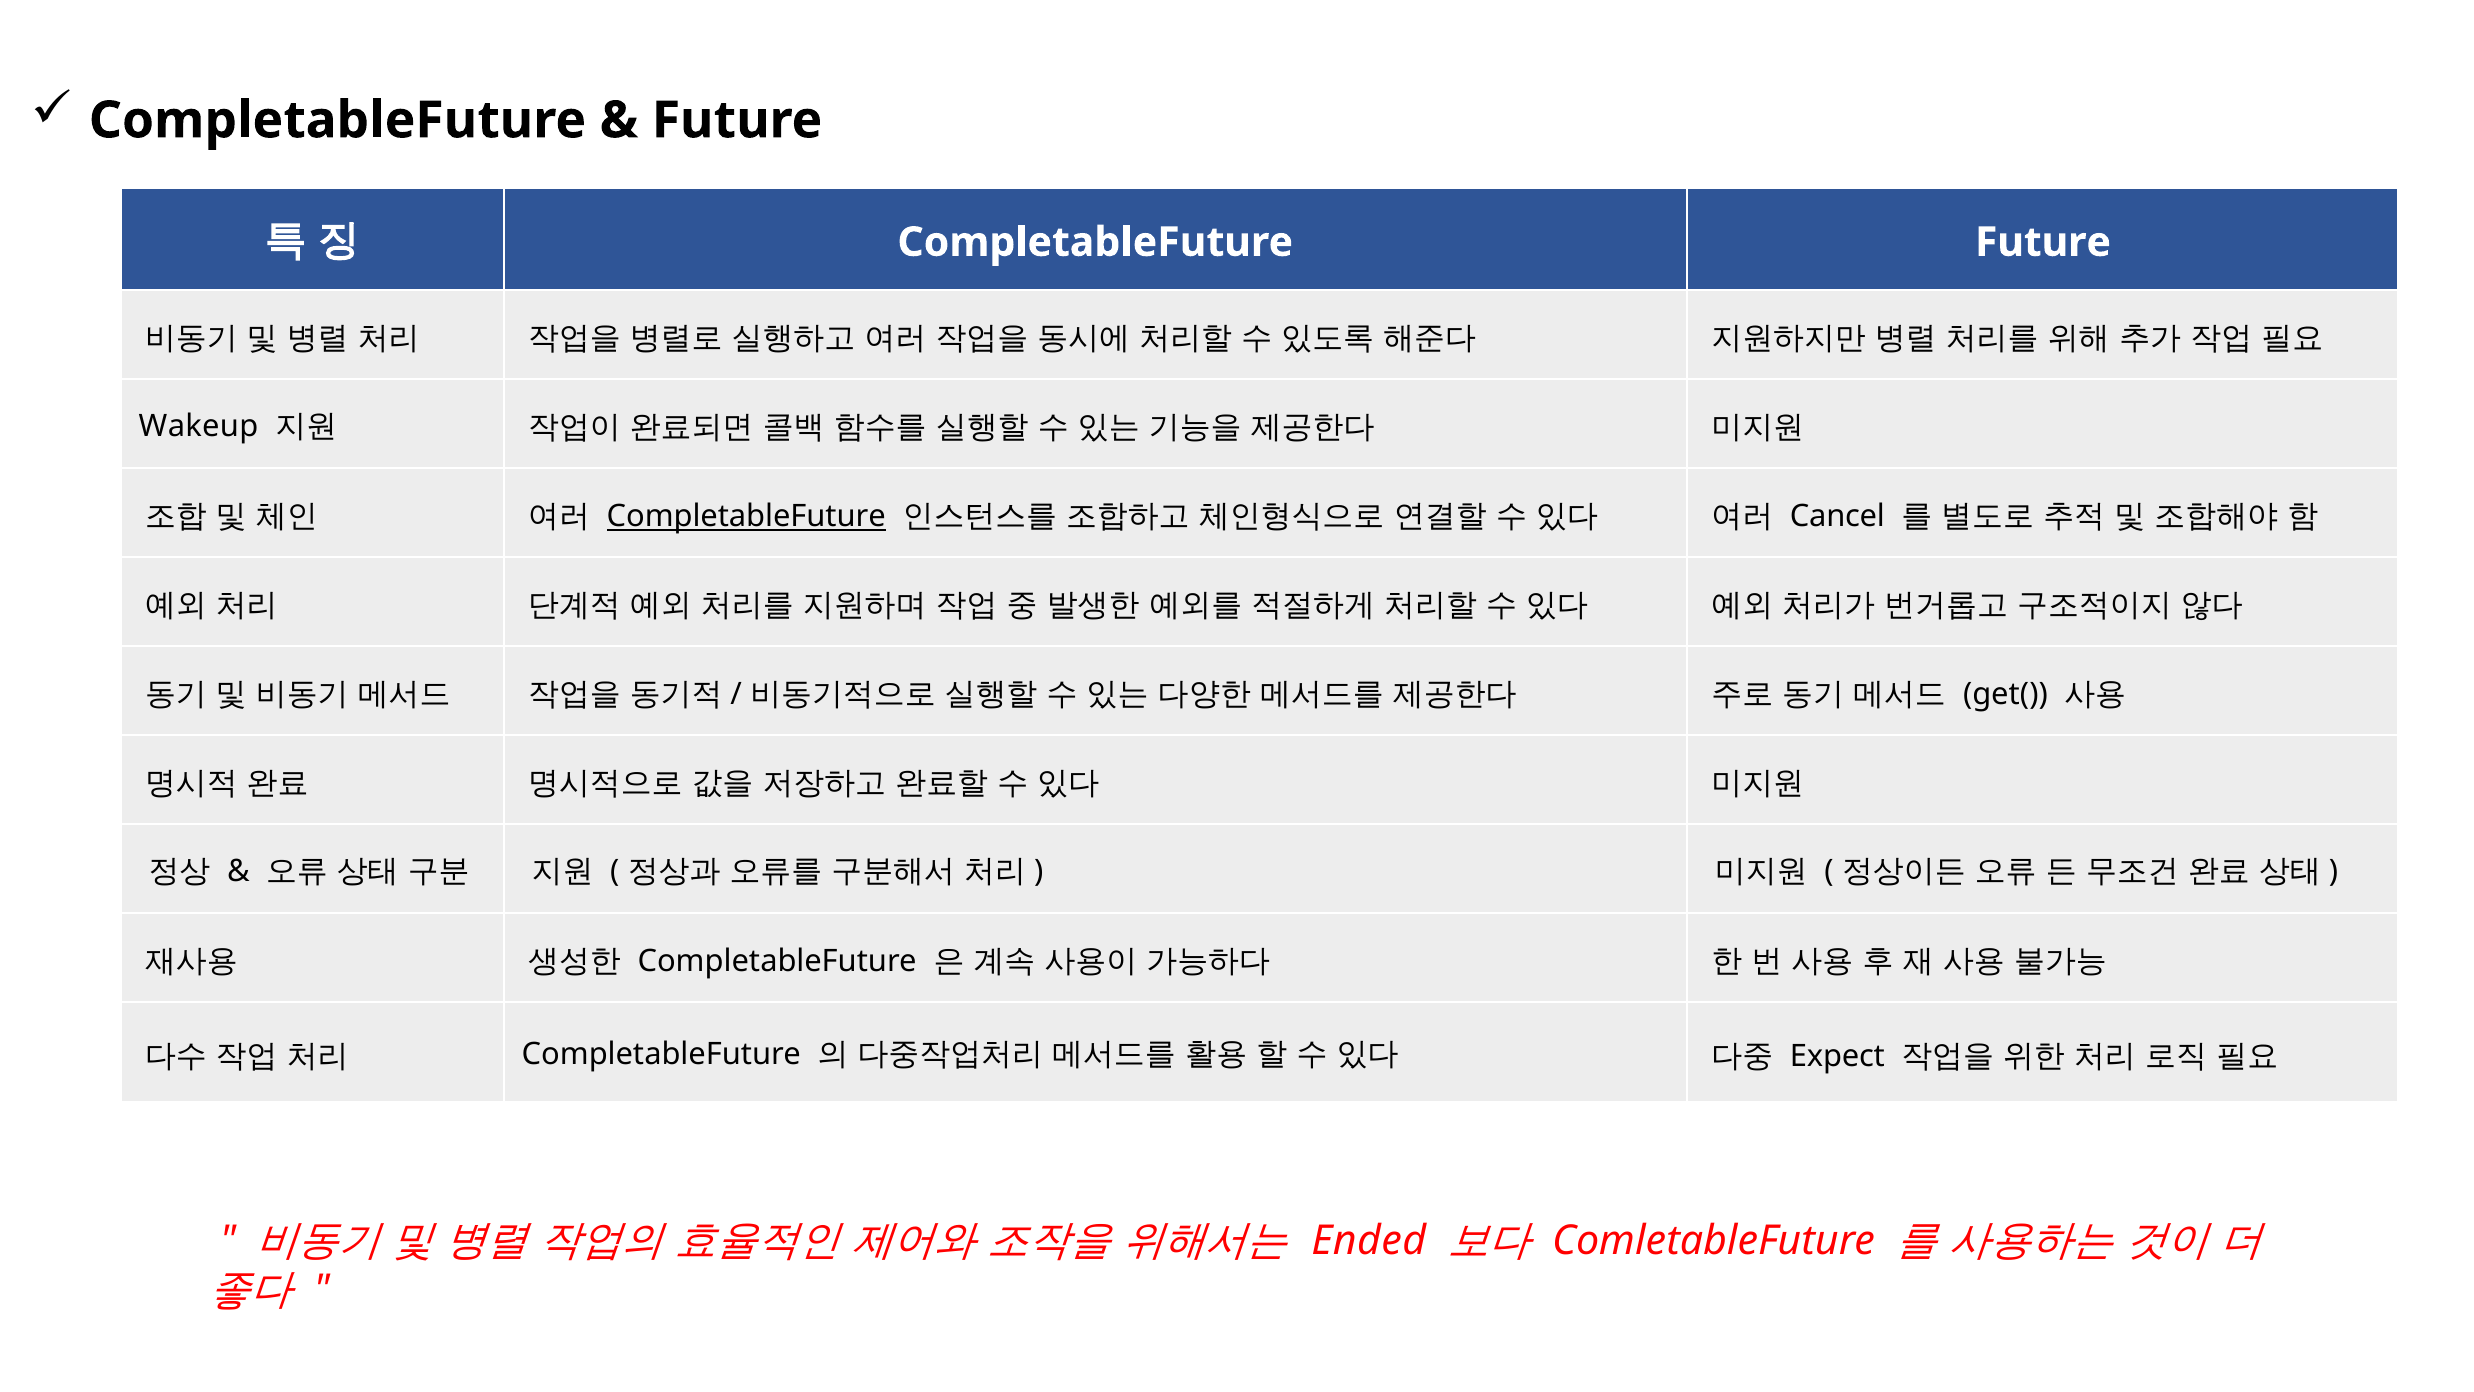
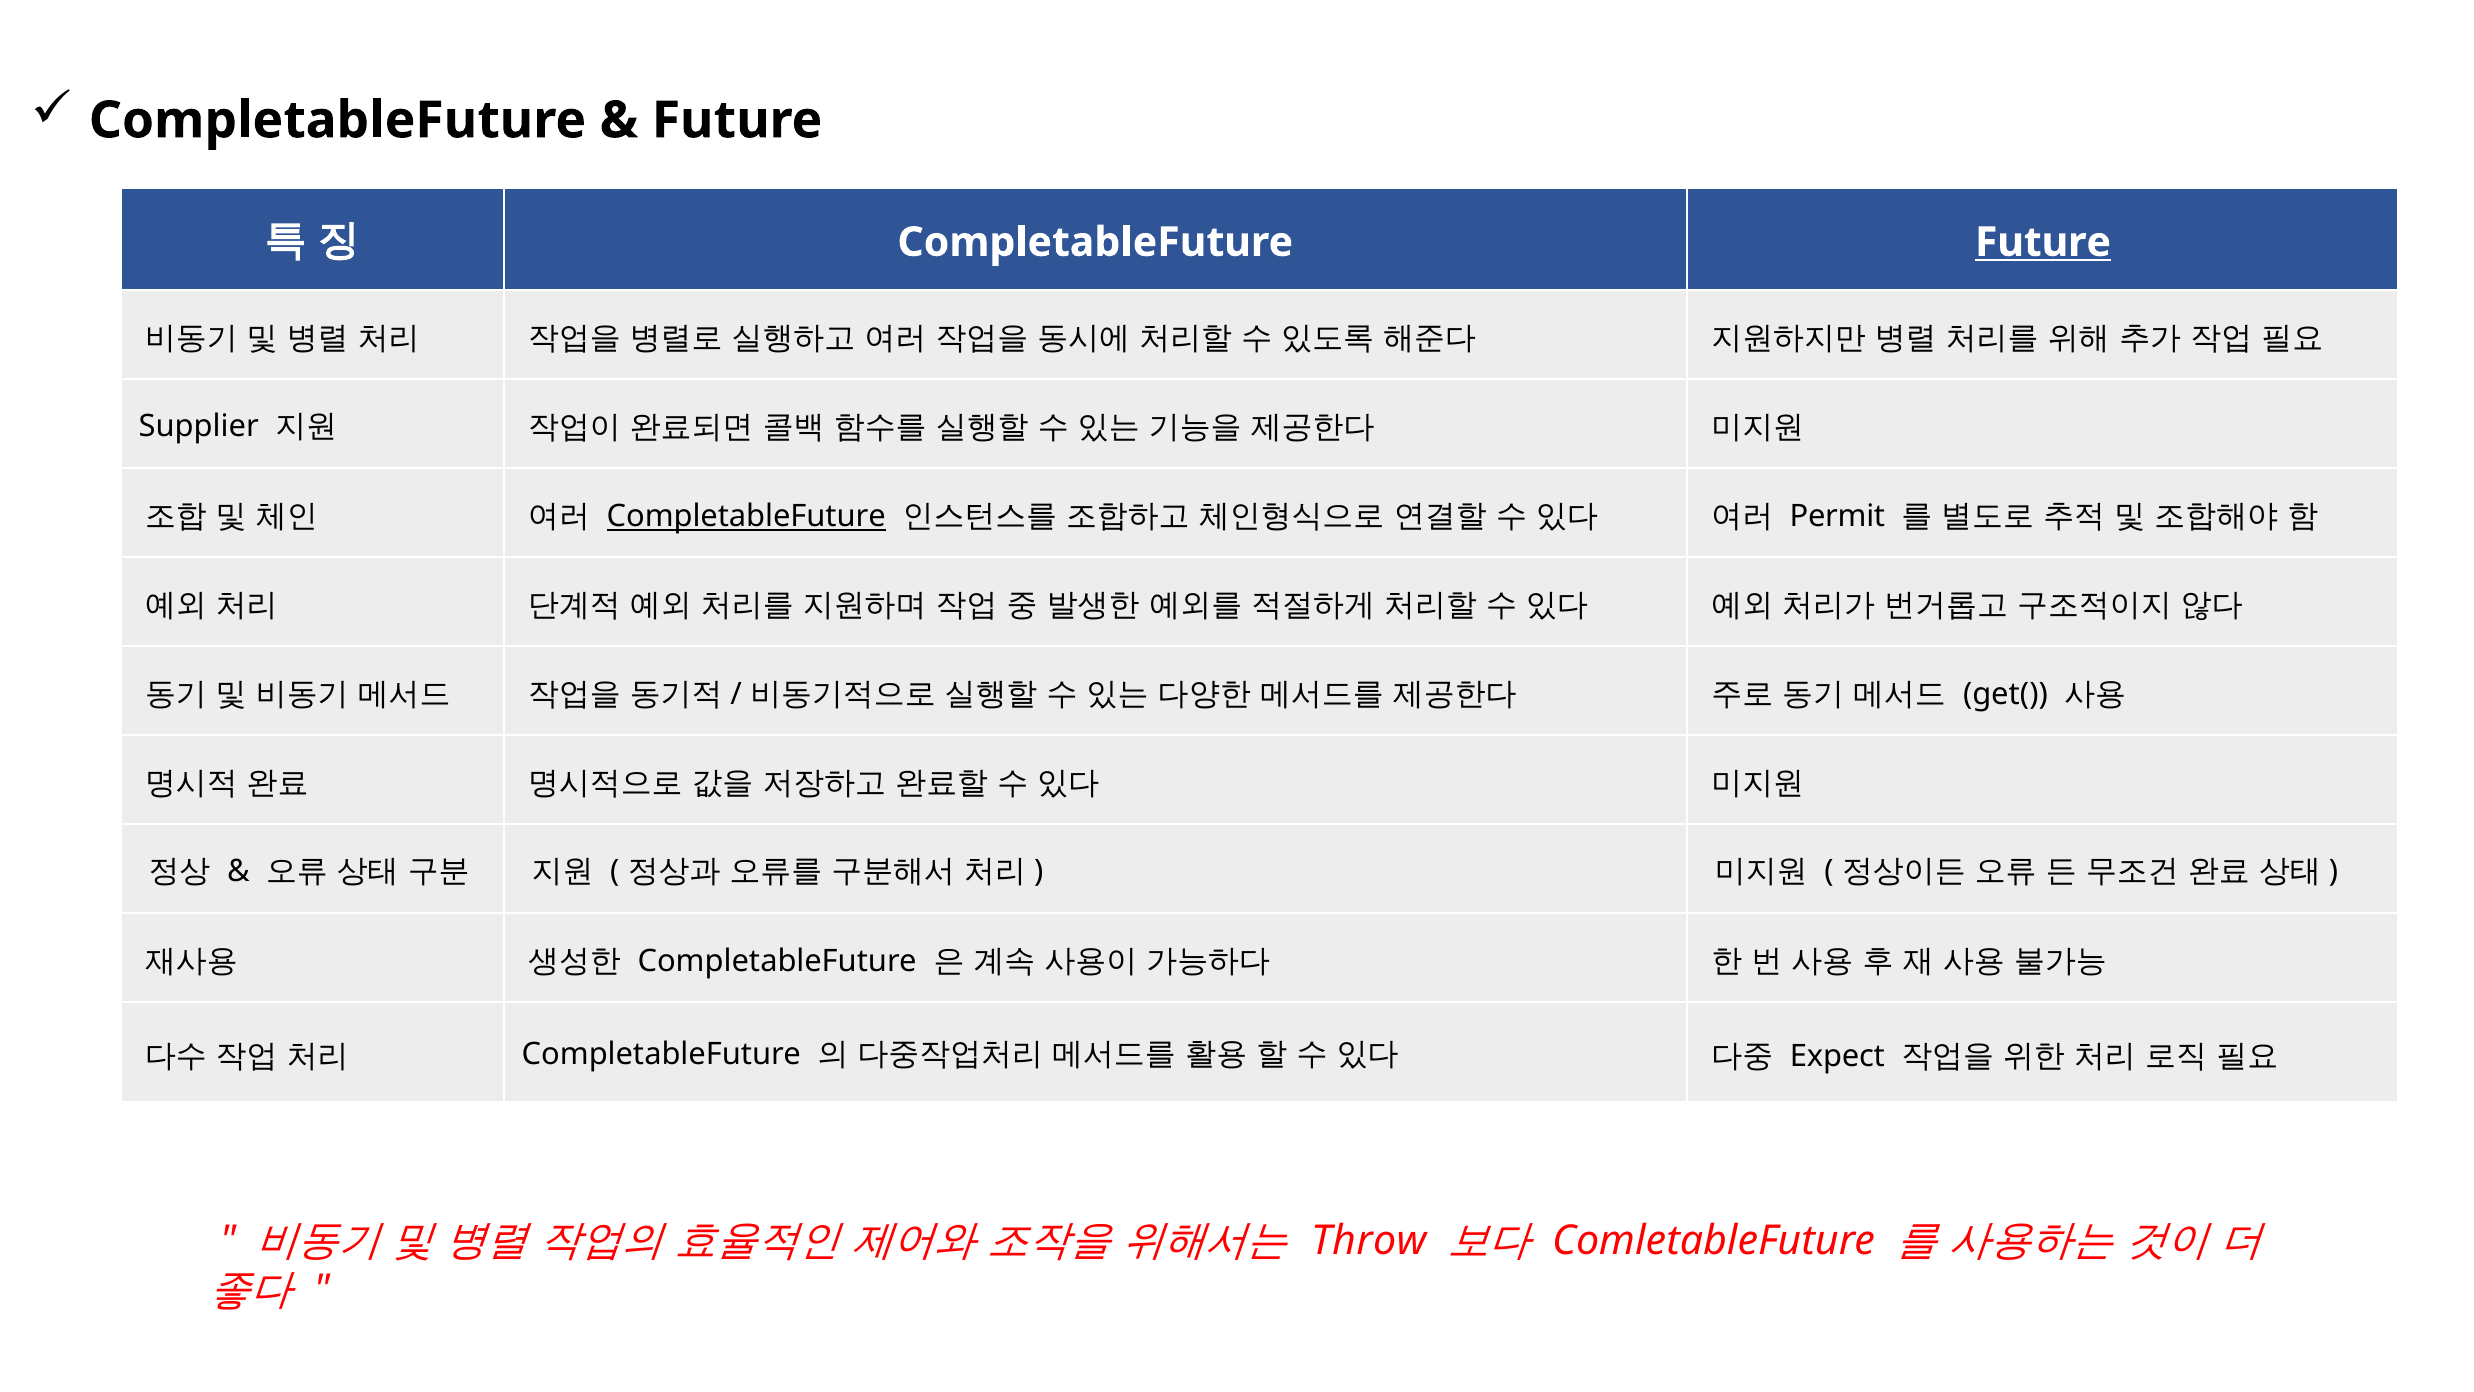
Future underline: none -> present (2043, 242)
Wakeup: Wakeup -> Supplier (199, 426)
Cancel: Cancel -> Permit (1837, 516)
Ended: Ended -> Throw (1369, 1240)
